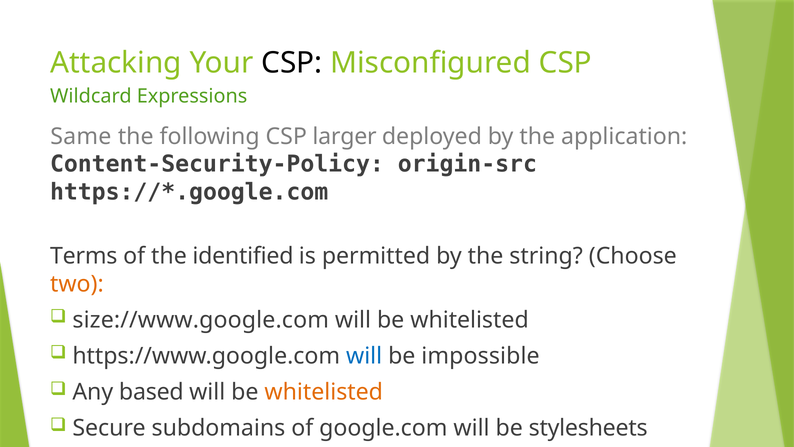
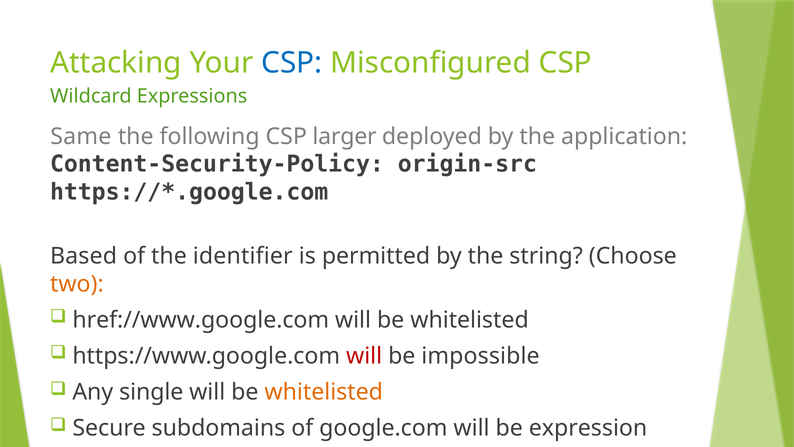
CSP colour: black -> blue (292, 63)
Terms: Terms -> Based (84, 256)
identified: identified -> identifier (243, 256)
size://www.google.com: size://www.google.com -> href://www.google.com (201, 320)
will colour: blue -> red (364, 356)
based: based -> single (151, 392)
stylesheets: stylesheets -> expression (588, 428)
